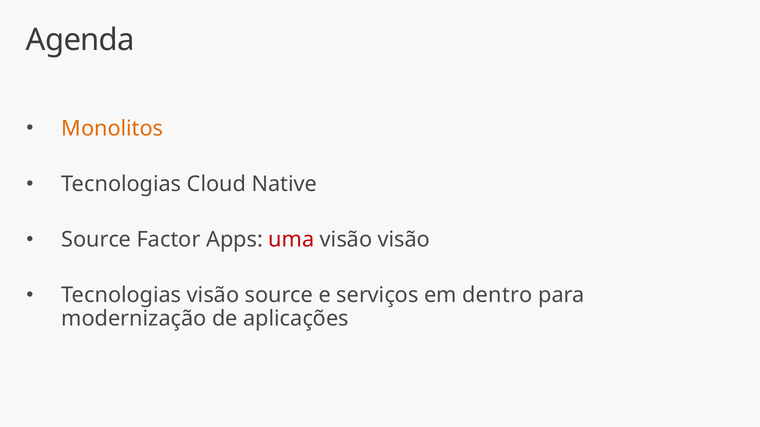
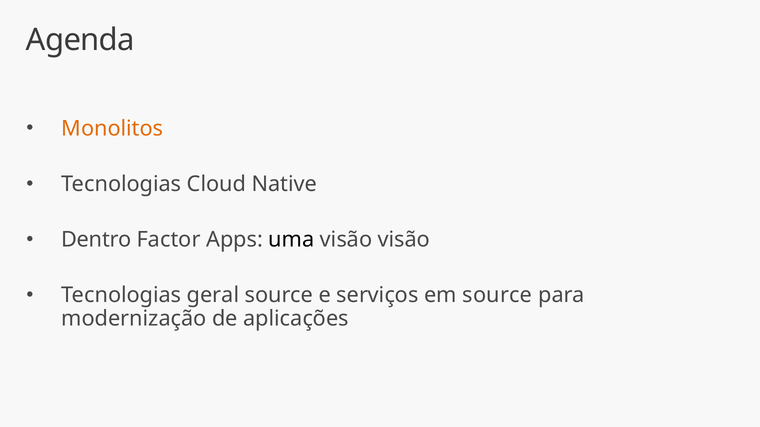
Source: Source -> Dentro (96, 240)
uma colour: red -> black (291, 240)
Tecnologias visão: visão -> geral (213, 295)
em dentro: dentro -> source (497, 295)
